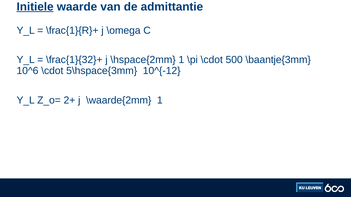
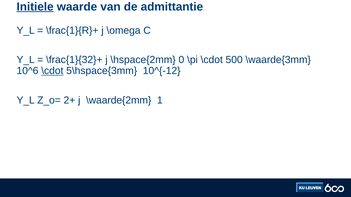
\hspace{2mm 1: 1 -> 0 (181, 60)
\baantje{3mm: \baantje{3mm -> \waarde{3mm (278, 60)
\cdot underline: none -> present (52, 71)
